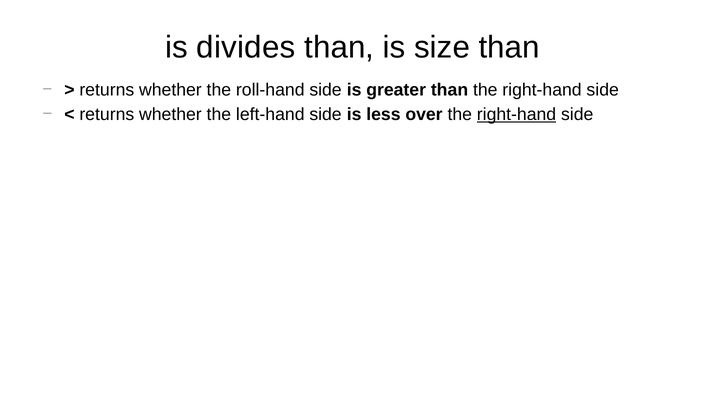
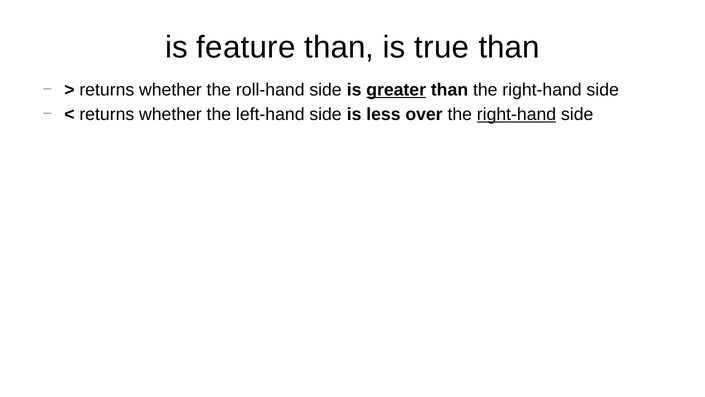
divides: divides -> feature (246, 48)
size: size -> true (442, 48)
greater underline: none -> present (396, 90)
